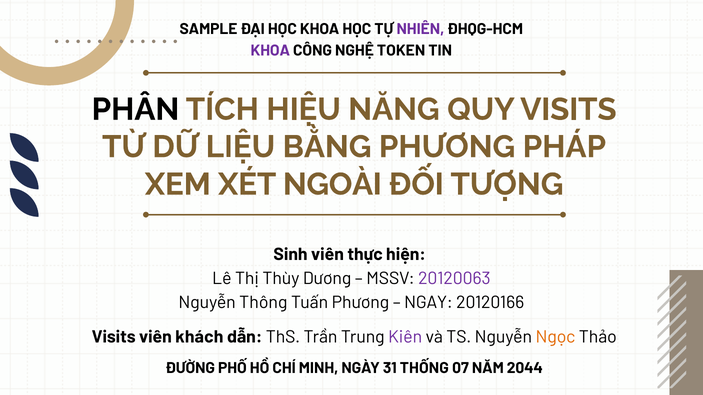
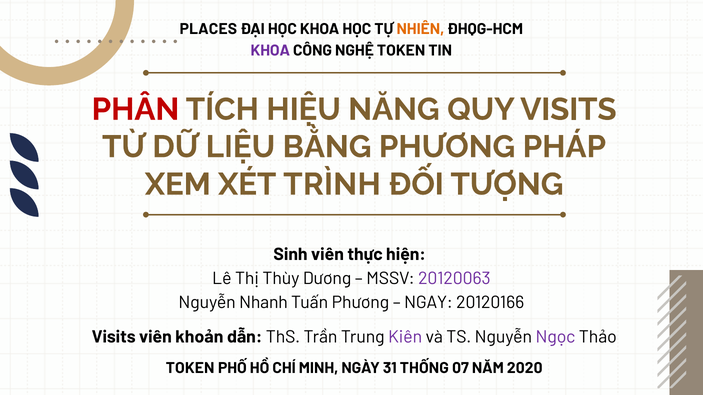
SAMPLE: SAMPLE -> PLACES (208, 29)
NHIÊN colour: purple -> orange (420, 29)
PHÂN colour: black -> red (135, 110)
NGOÀI: NGOÀI -> TRÌNH (332, 185)
Thông: Thông -> Nhanh (263, 303)
khách: khách -> khoản (199, 337)
Ngọc colour: orange -> purple (555, 337)
ĐƯỜNG: ĐƯỜNG -> TOKEN (190, 369)
2044: 2044 -> 2020 (525, 369)
